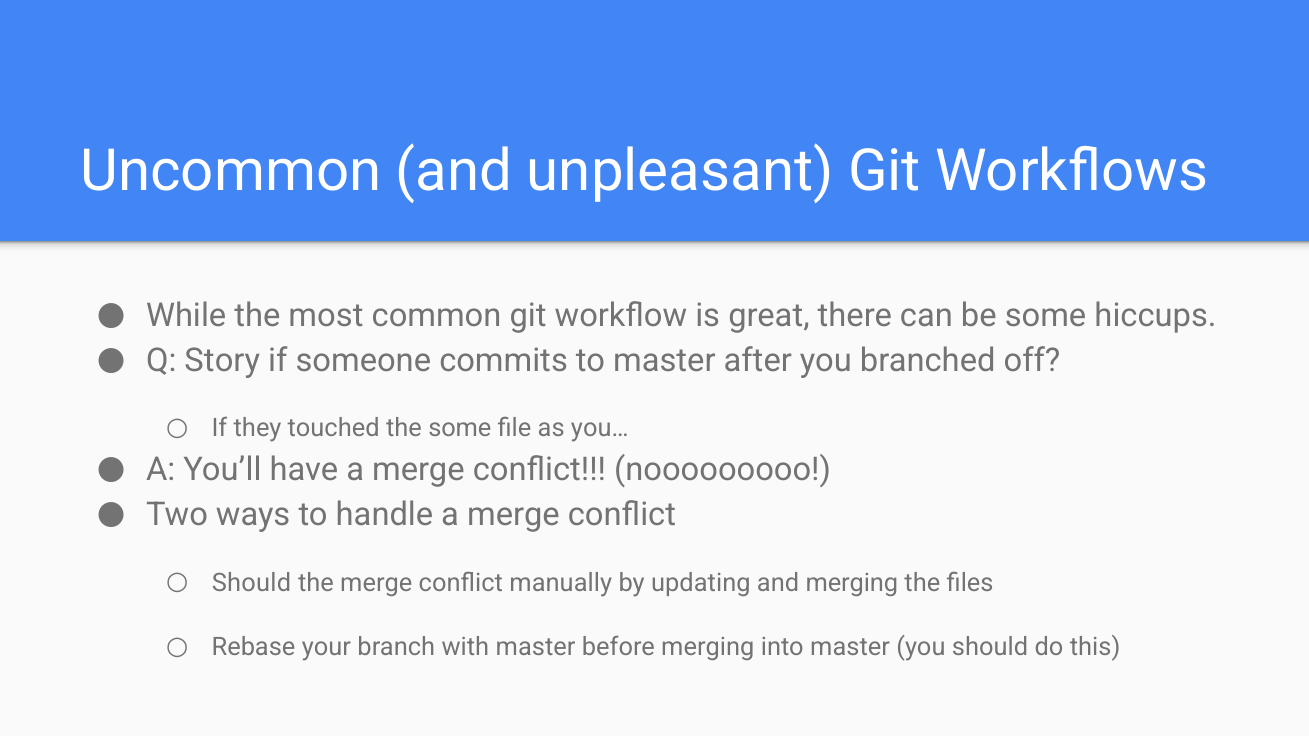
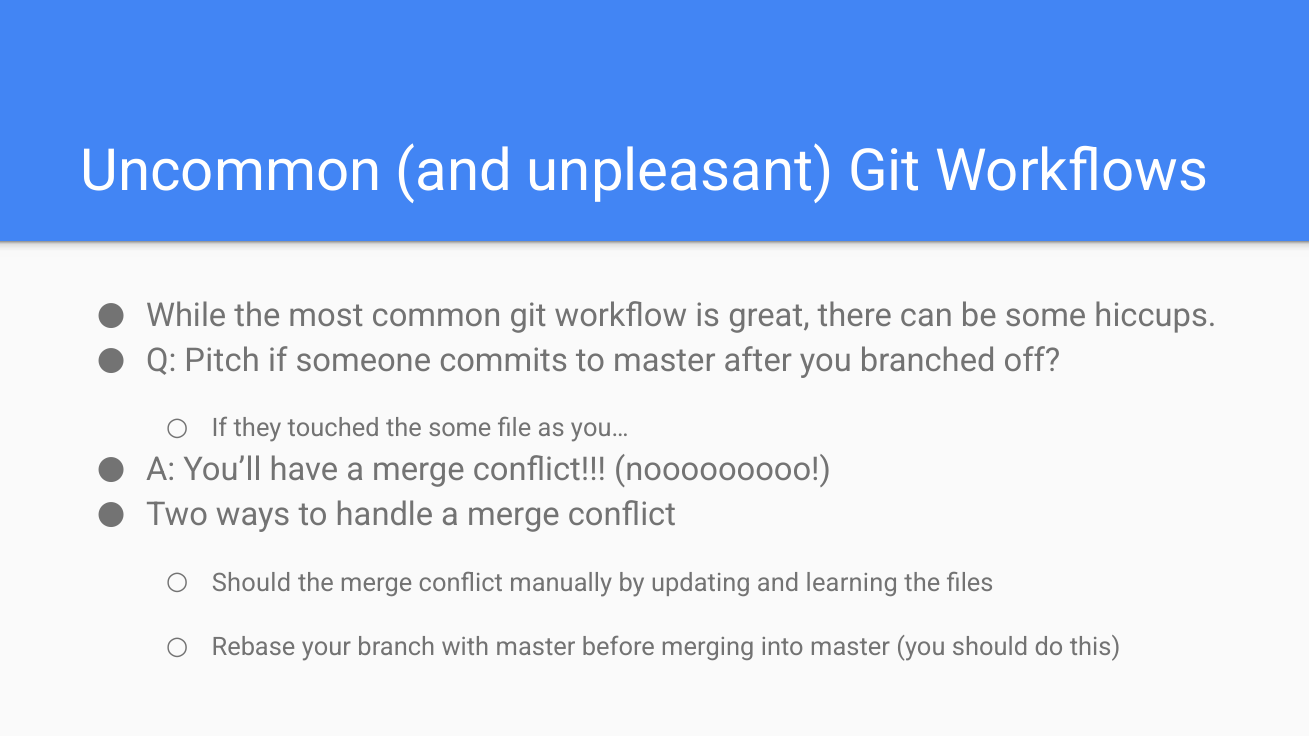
Story: Story -> Pitch (222, 361)
and merging: merging -> learning (852, 583)
